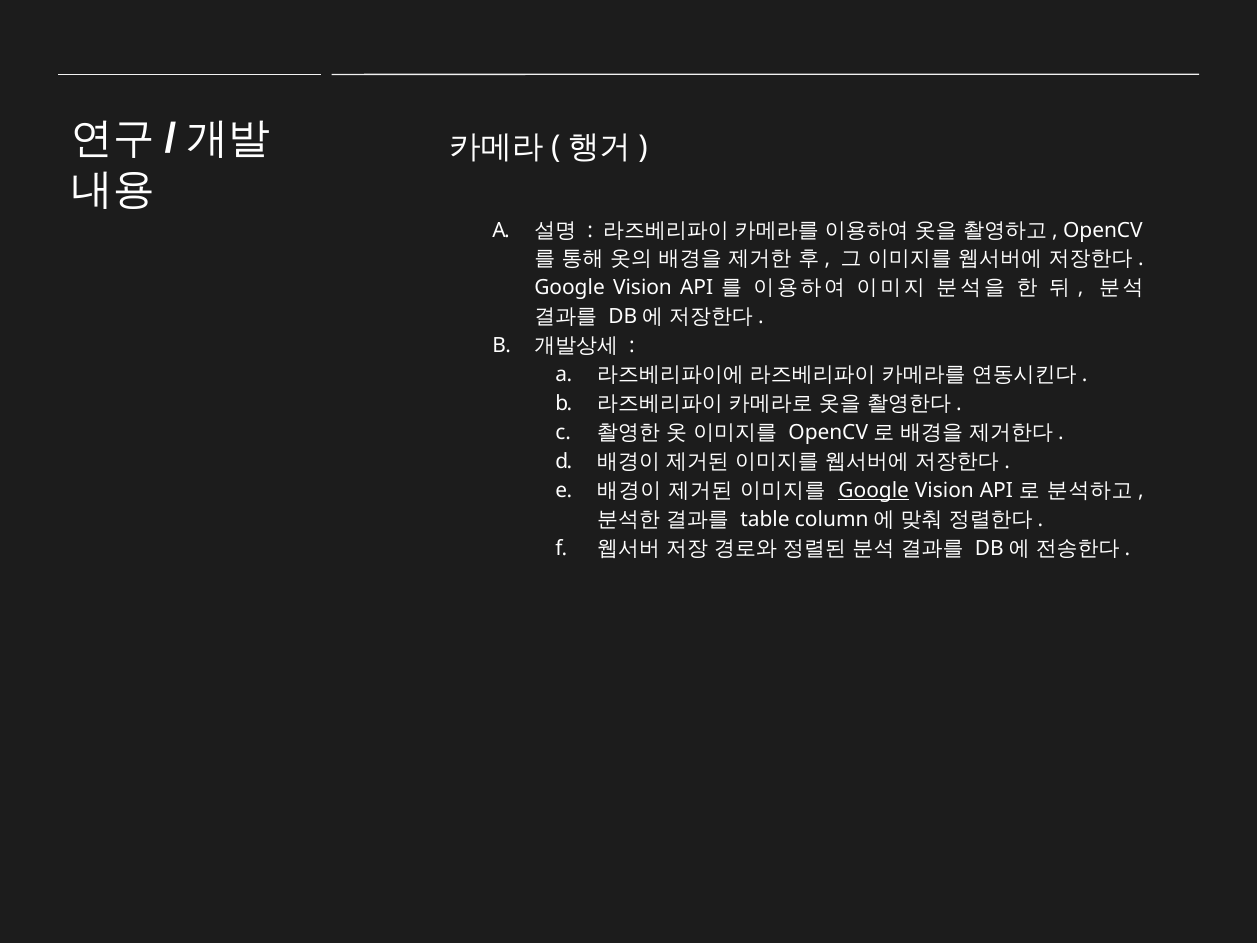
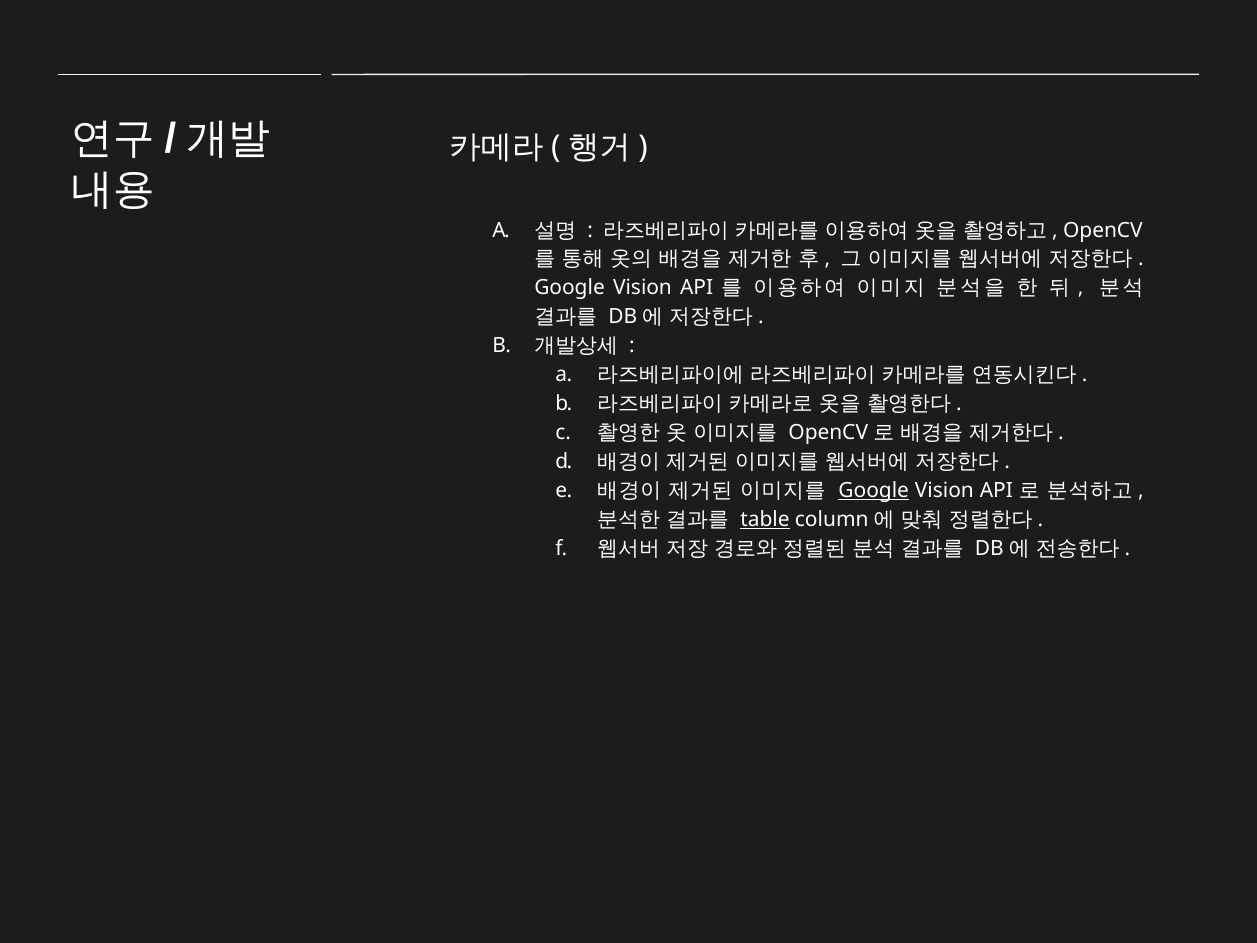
table underline: none -> present (765, 519)
